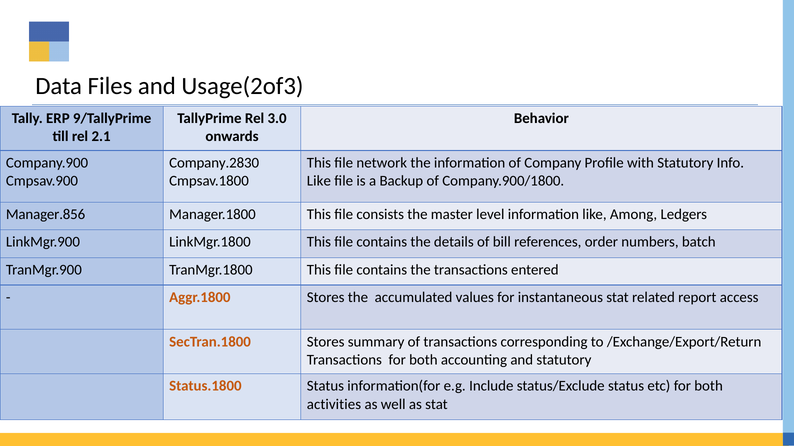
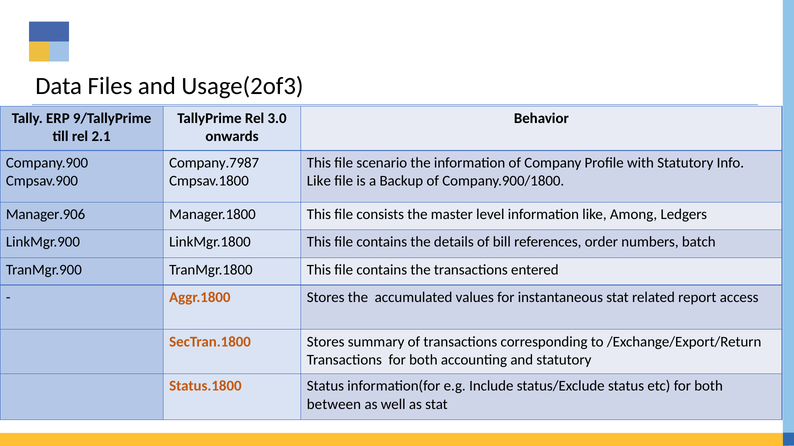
Company.2830: Company.2830 -> Company.7987 (214, 163)
network: network -> scenario (382, 163)
Manager.856: Manager.856 -> Manager.906 (46, 215)
activities: activities -> between (334, 405)
